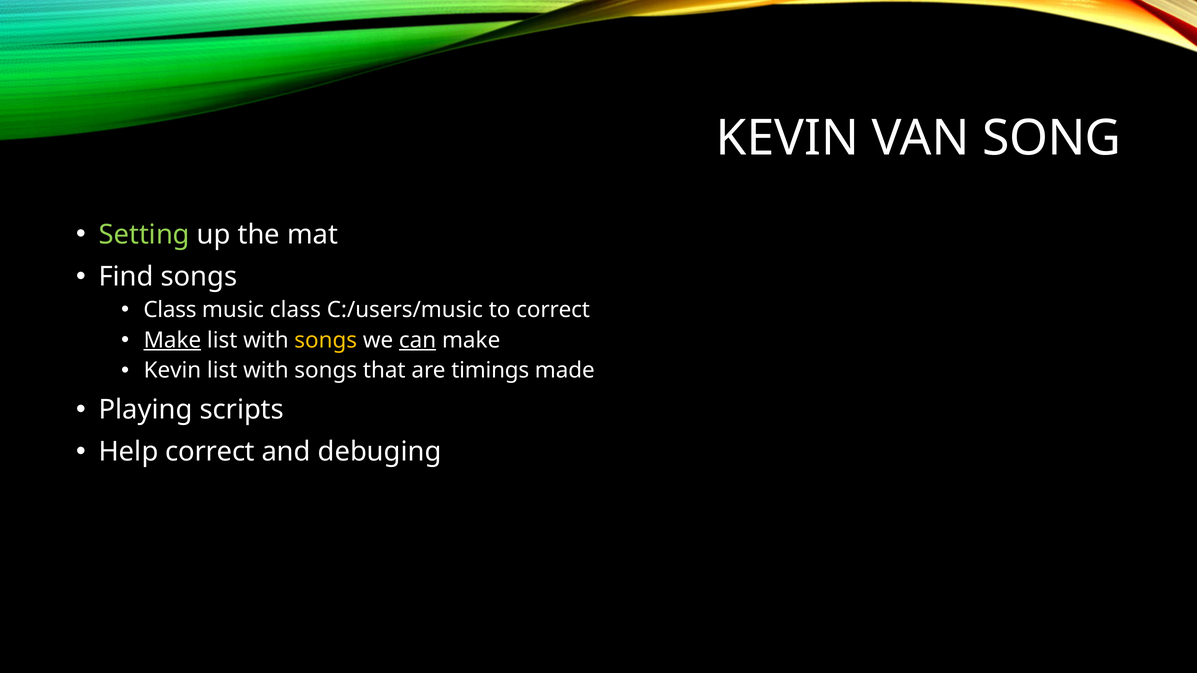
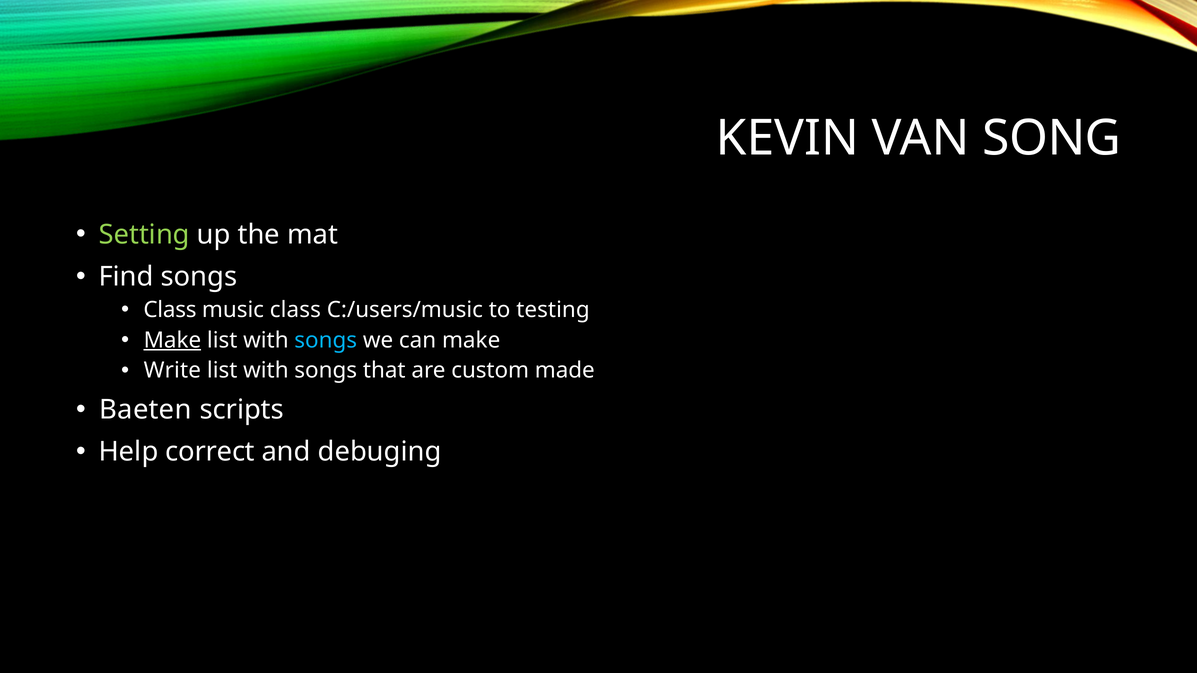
to correct: correct -> testing (553, 310)
songs colour: yellow -> light blue (326, 340)
can underline: present -> none (418, 340)
Kevin: Kevin -> Write (172, 371)
timings: timings -> custom (490, 371)
Playing: Playing -> Baeten (145, 410)
